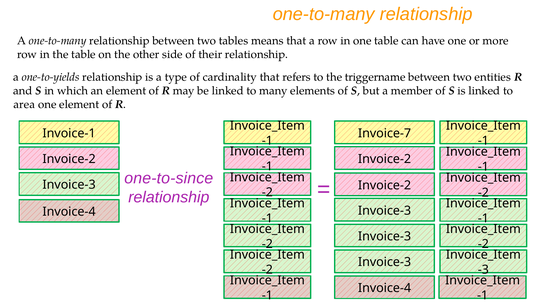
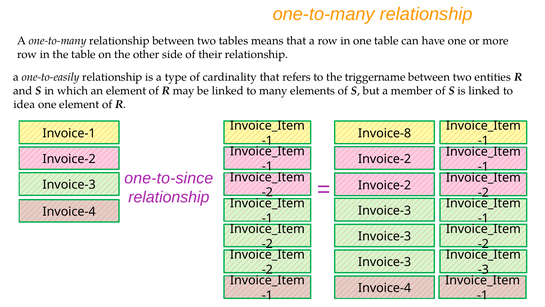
one-to-yields: one-to-yields -> one-to-easily (51, 77)
area: area -> idea (24, 104)
Invoice-7: Invoice-7 -> Invoice-8 (385, 133)
